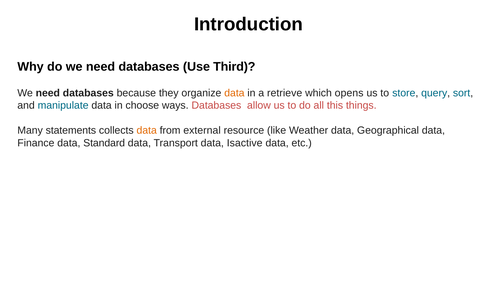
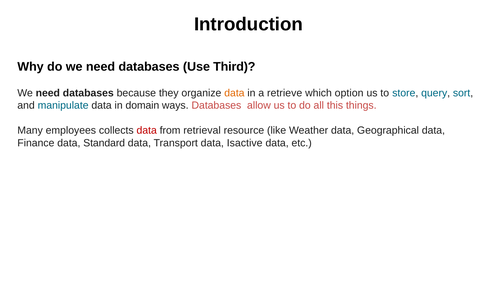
opens: opens -> option (349, 93)
choose: choose -> domain (142, 105)
statements: statements -> employees (71, 130)
data colour: orange -> red (147, 130)
external: external -> retrieval (202, 130)
